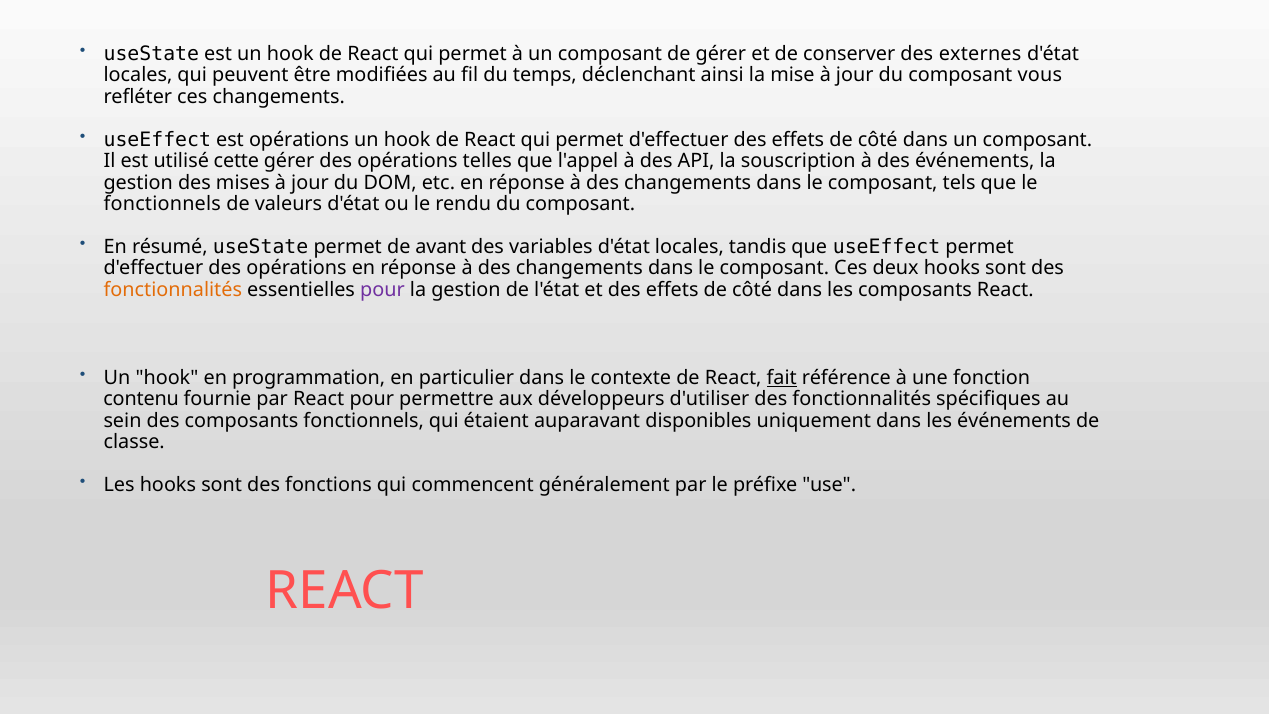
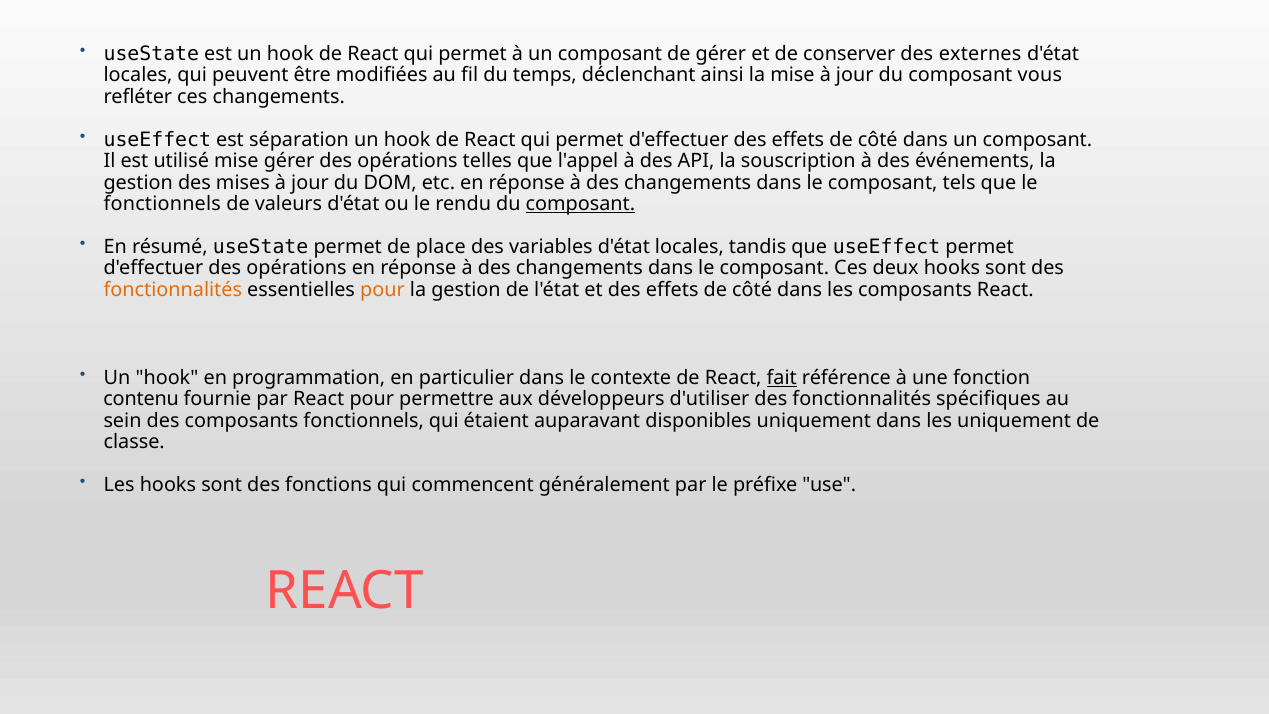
est opérations: opérations -> séparation (299, 140)
utilisé cette: cette -> mise (236, 161)
composant underline: none -> present (580, 204)
avant: avant -> place (441, 247)
pour colour: purple -> orange (383, 290)
les événements: événements -> uniquement (1014, 421)
